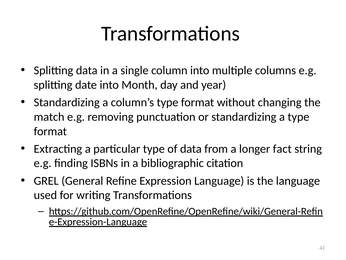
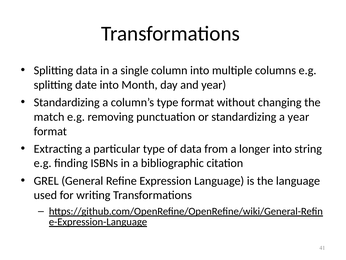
a type: type -> year (298, 117)
longer fact: fact -> into (282, 149)
